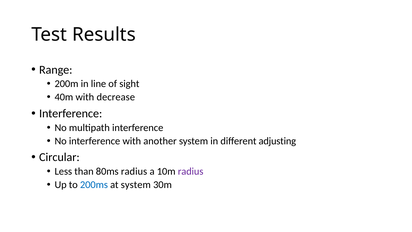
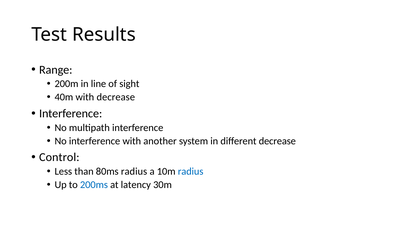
different adjusting: adjusting -> decrease (277, 141)
Circular: Circular -> Control (59, 157)
radius colour: purple -> blue (191, 171)
at system: system -> latency (136, 185)
